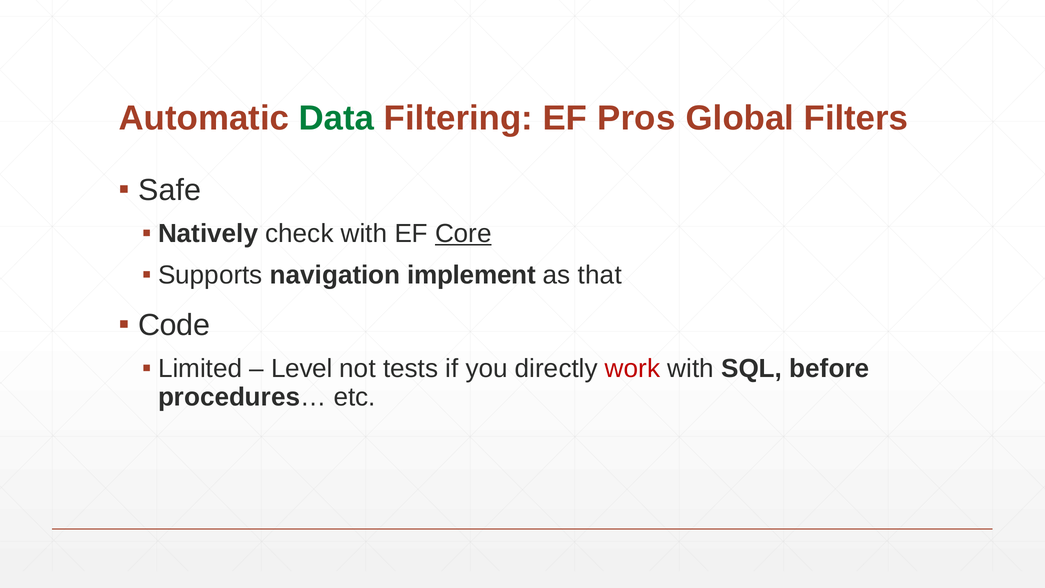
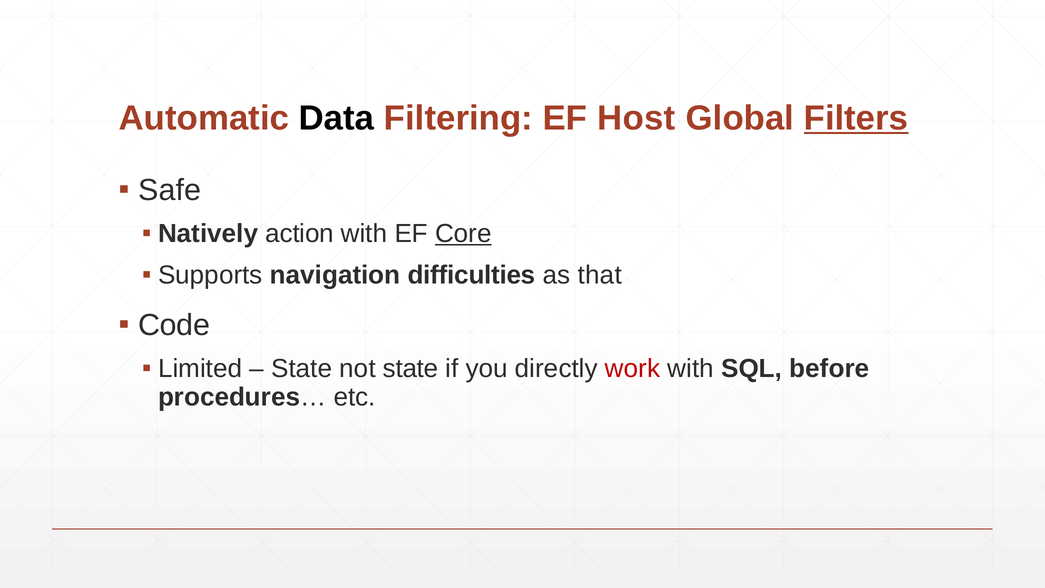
Data colour: green -> black (336, 118)
Pros: Pros -> Host (636, 118)
Filters underline: none -> present (856, 118)
check: check -> action (300, 234)
implement: implement -> difficulties (472, 275)
Level: Level -> State (302, 369)
not tests: tests -> state (411, 369)
